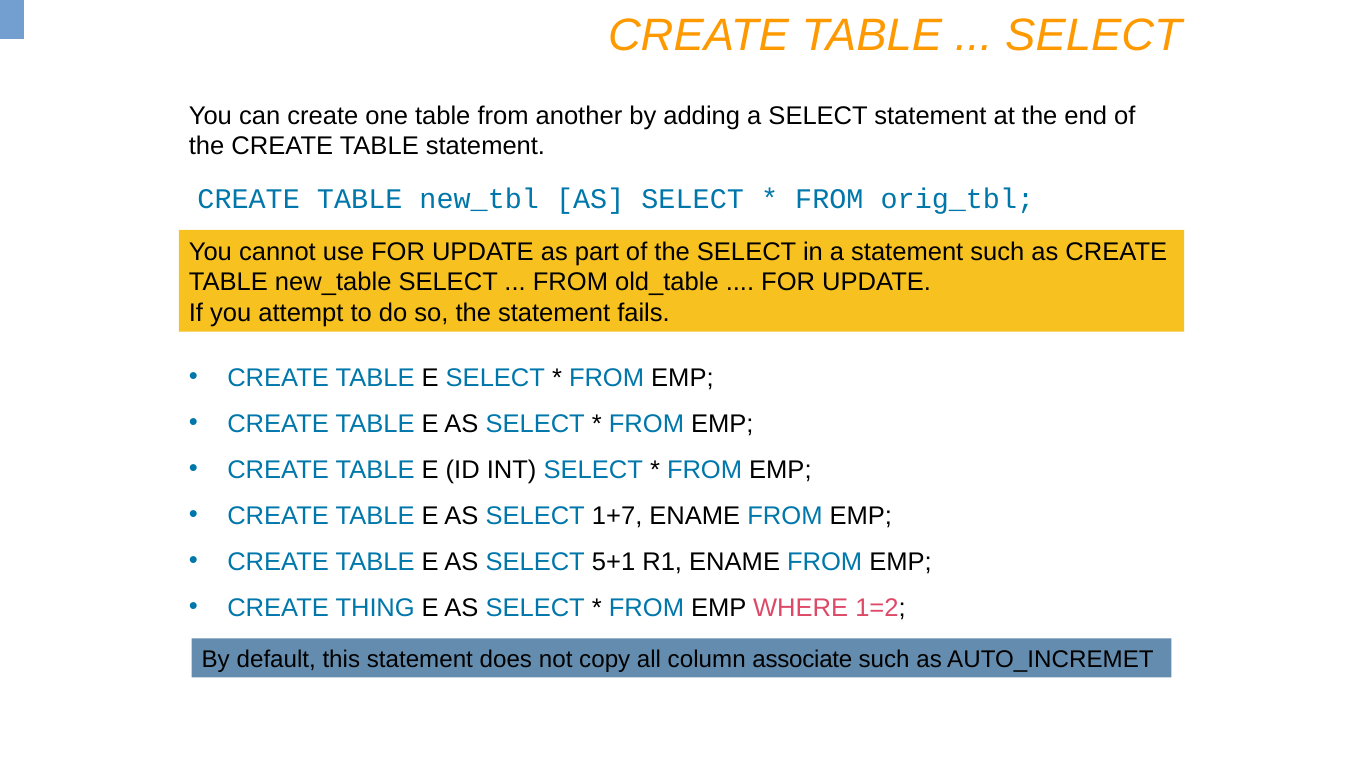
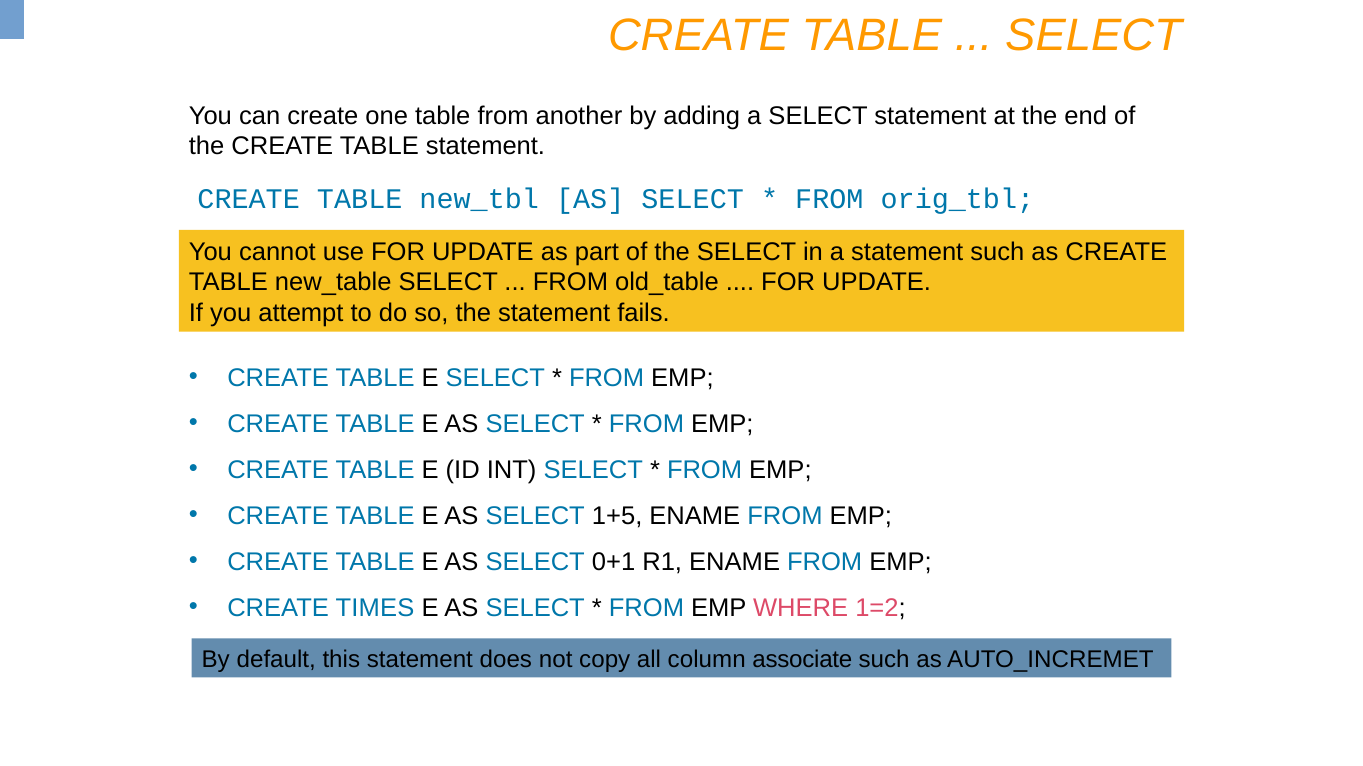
1+7: 1+7 -> 1+5 (617, 516)
5+1: 5+1 -> 0+1 (614, 562)
THING: THING -> TIMES (375, 608)
